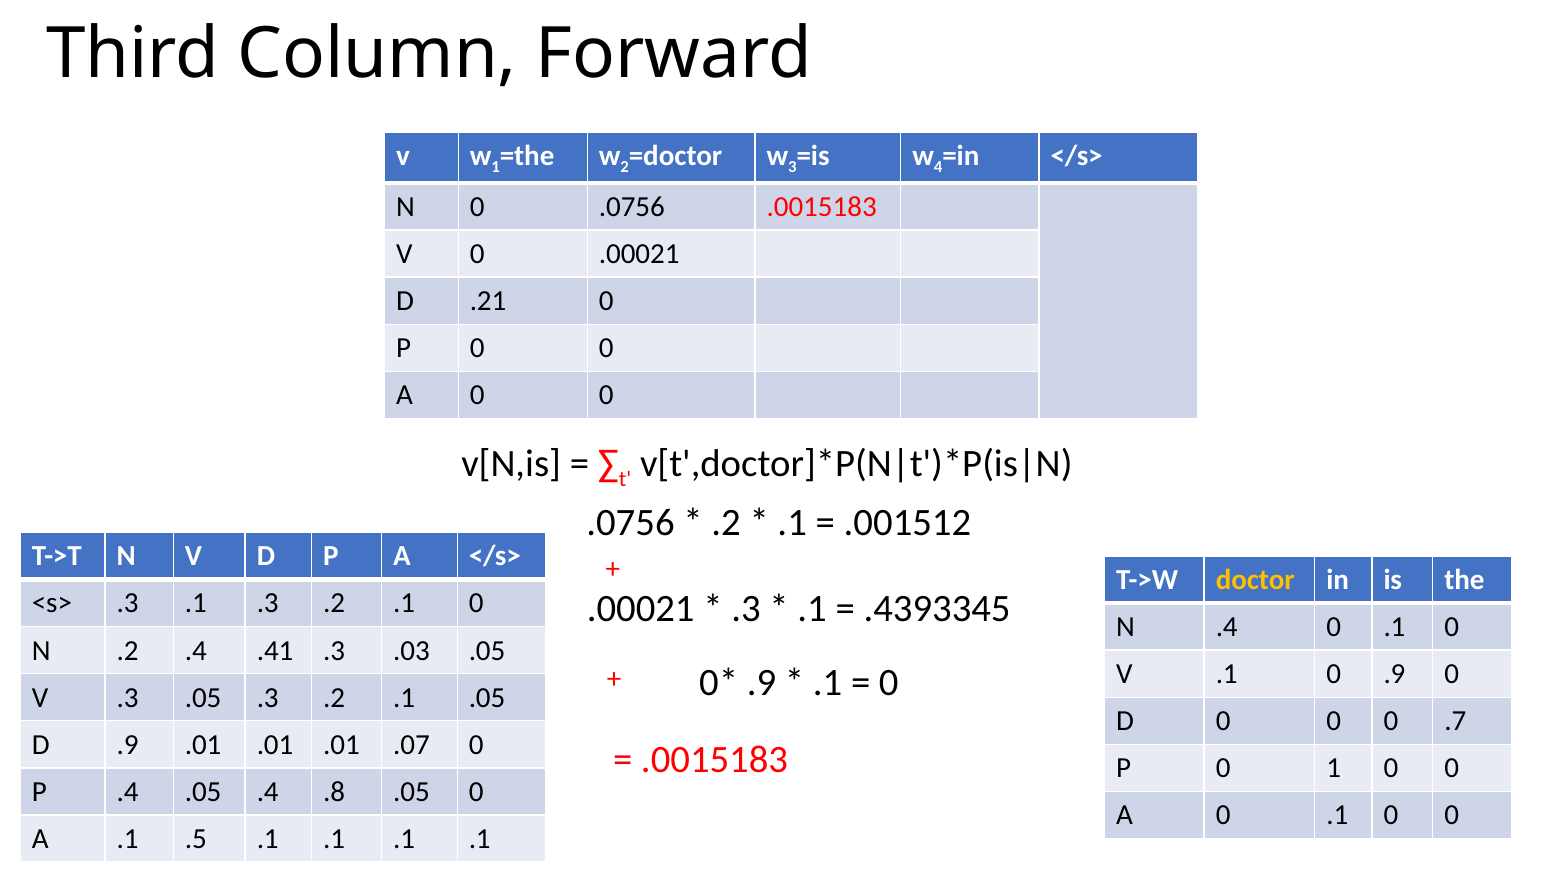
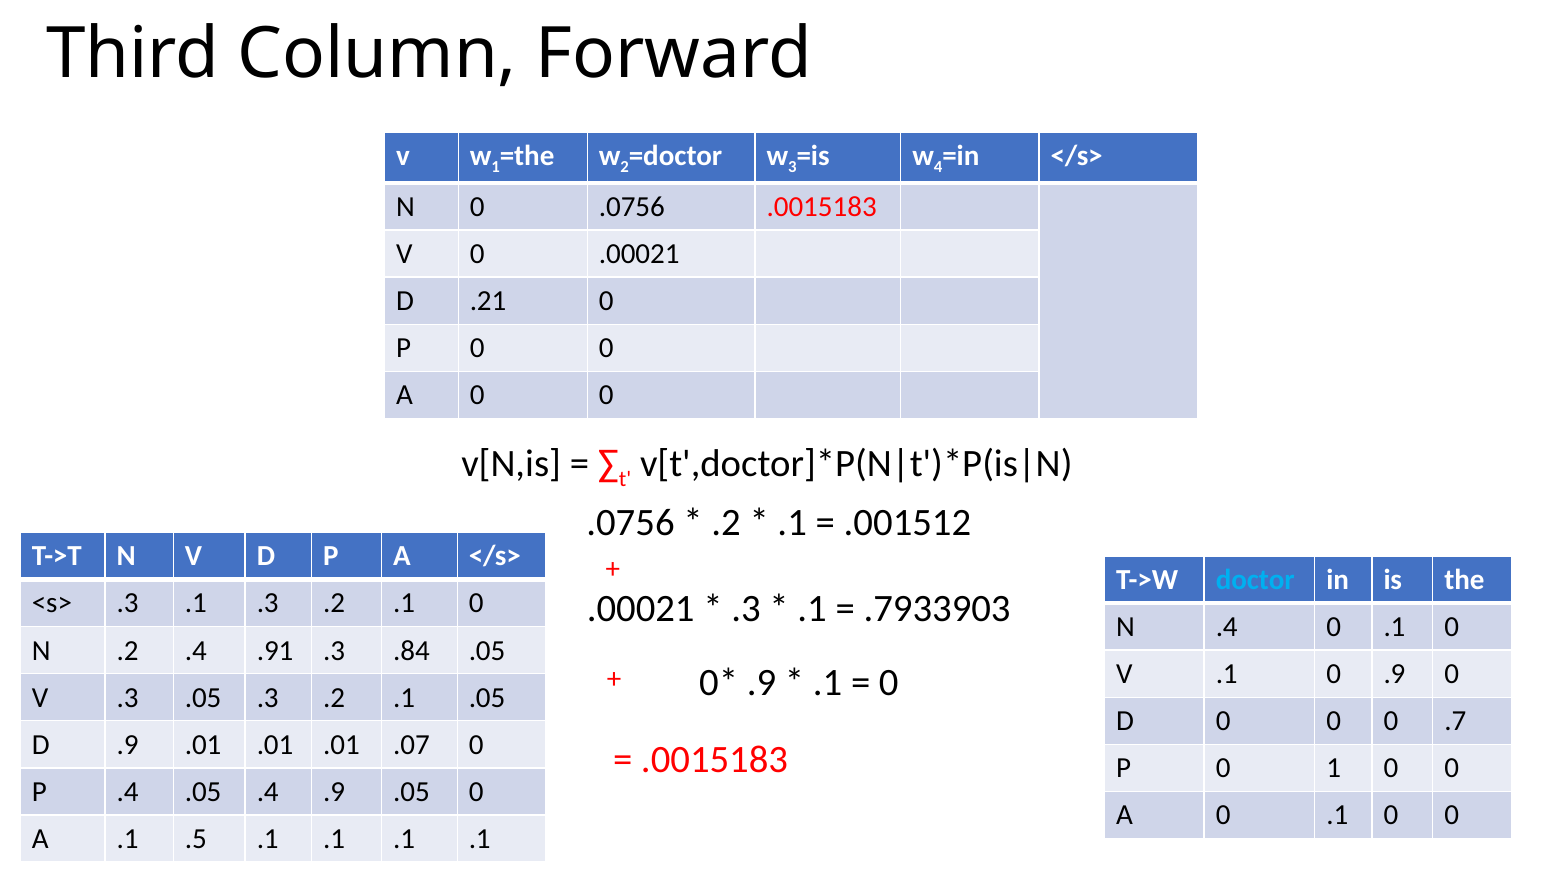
doctor colour: yellow -> light blue (1255, 580)
.4393345: .4393345 -> .7933903 (937, 609)
.41: .41 -> .91 (275, 651)
.03: .03 -> .84 (412, 651)
.4 .8: .8 -> .9 (334, 792)
